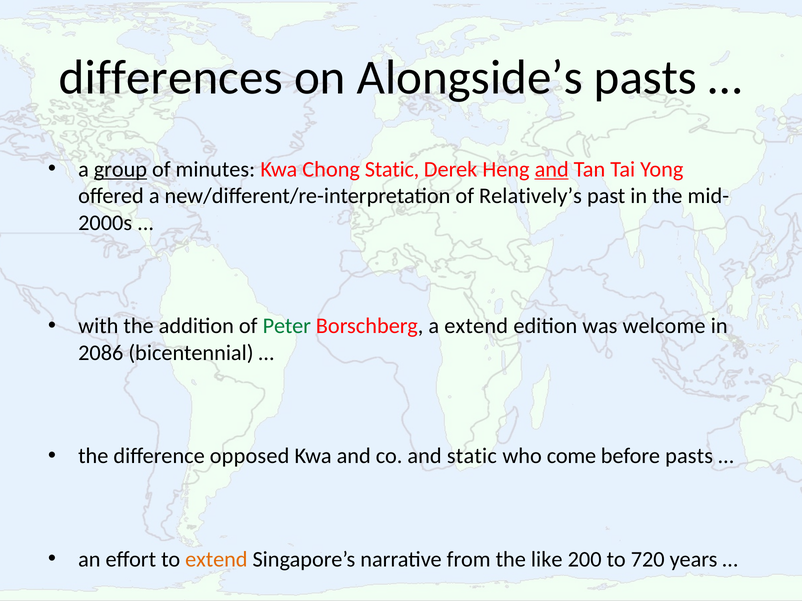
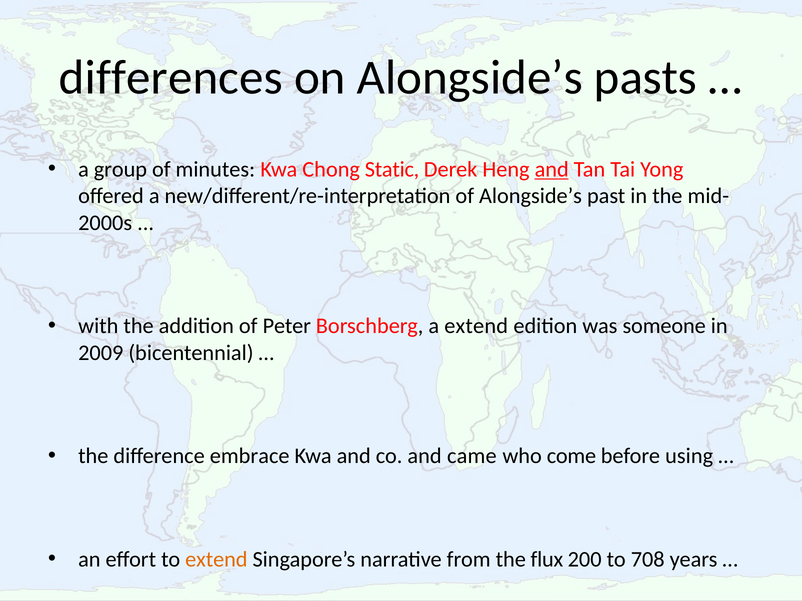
group underline: present -> none (120, 169)
of Relatively’s: Relatively’s -> Alongside’s (531, 196)
Peter colour: green -> black (287, 326)
welcome: welcome -> someone (664, 326)
2086: 2086 -> 2009 (101, 353)
opposed: opposed -> embrace (250, 456)
and static: static -> came (472, 456)
before pasts: pasts -> using (689, 456)
like: like -> flux (547, 560)
720: 720 -> 708 (648, 560)
